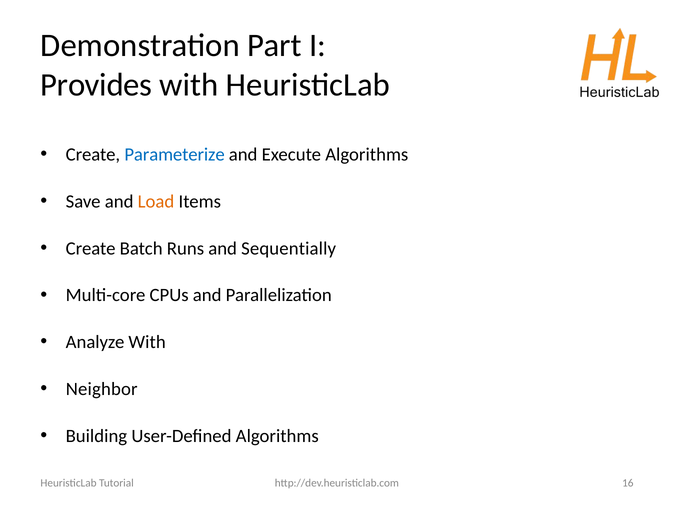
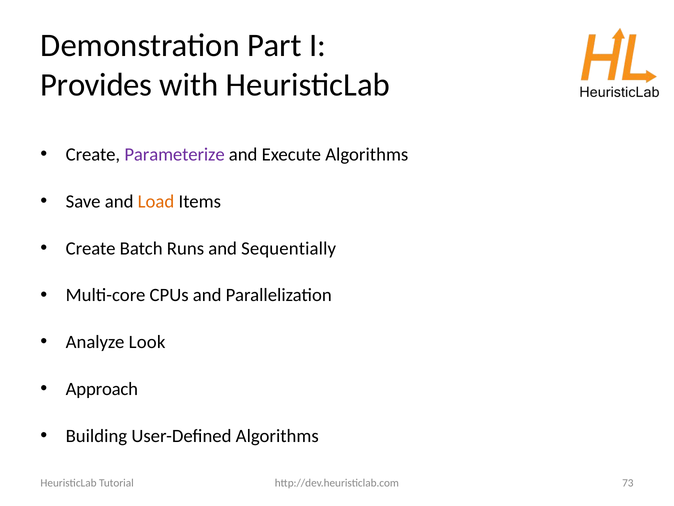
Parameterize colour: blue -> purple (175, 154)
Analyze With: With -> Look (147, 342)
Neighbor: Neighbor -> Approach (102, 389)
16: 16 -> 73 (628, 483)
